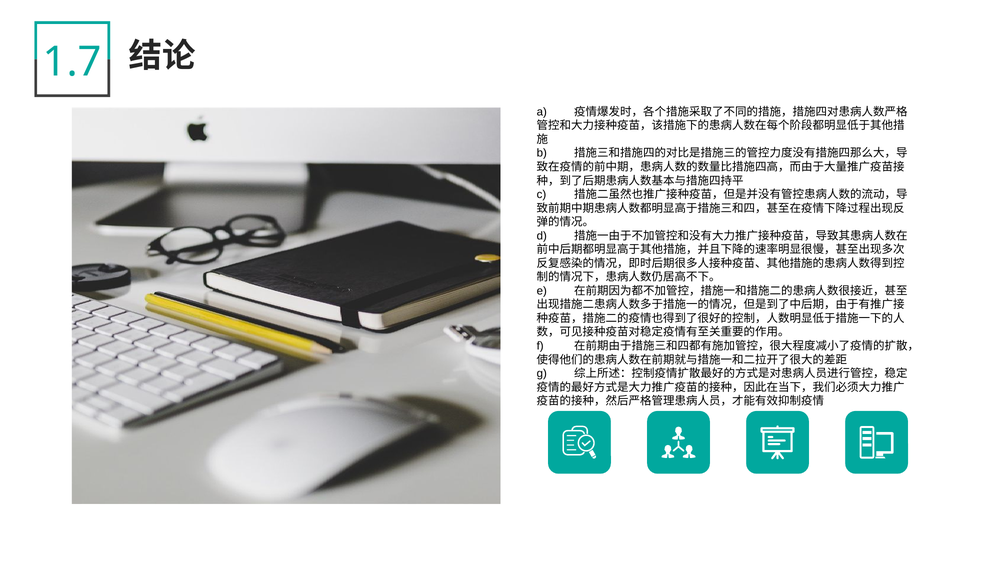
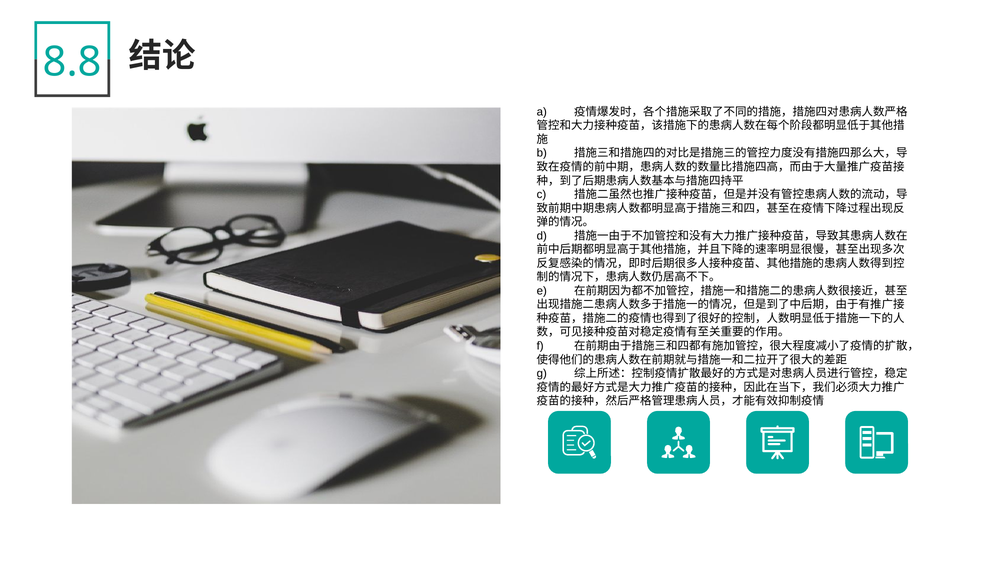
1.7: 1.7 -> 8.8 (72, 62)
